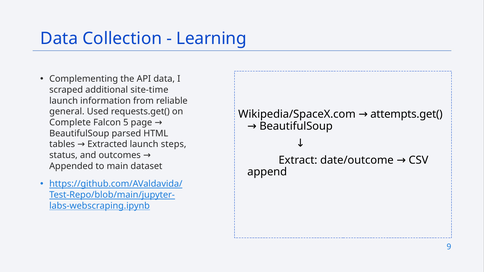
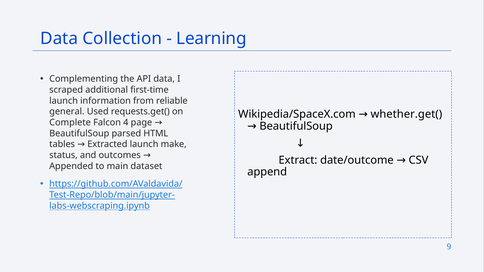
site-time: site-time -> first-time (150, 90)
attempts.get(: attempts.get( -> whether.get( (406, 114)
5: 5 -> 4 (126, 123)
steps: steps -> make (174, 144)
